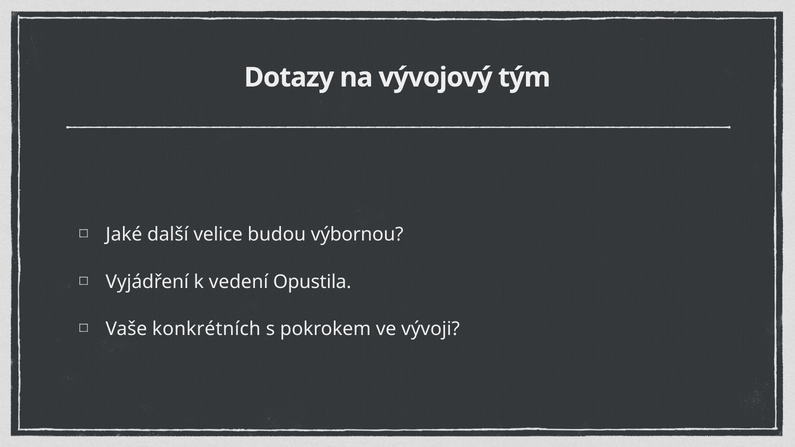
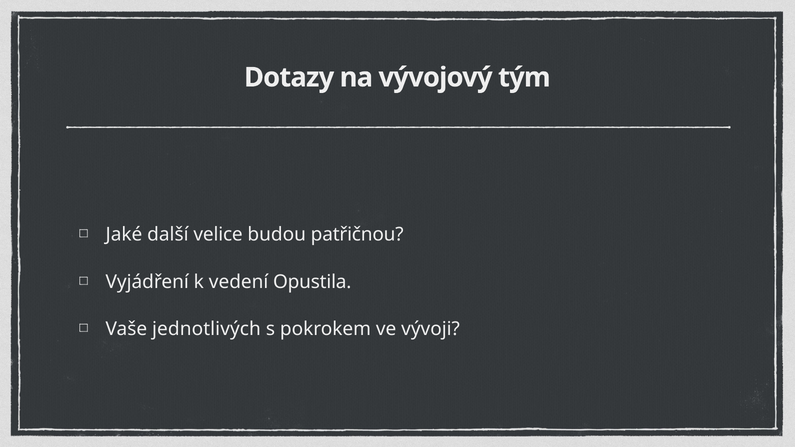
výbornou: výbornou -> patřičnou (357, 235)
konkrétních: konkrétních -> jednotlivých (206, 329)
